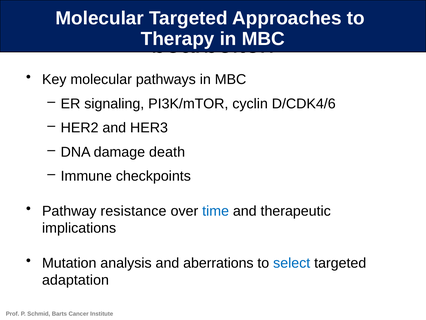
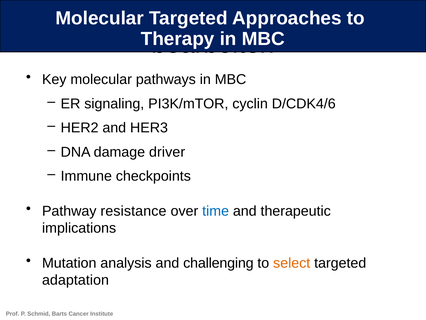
death: death -> driver (167, 152)
aberrations: aberrations -> challenging (218, 263)
select colour: blue -> orange (292, 263)
